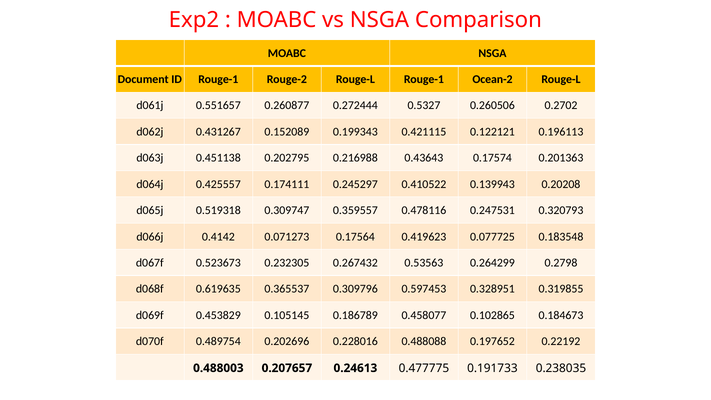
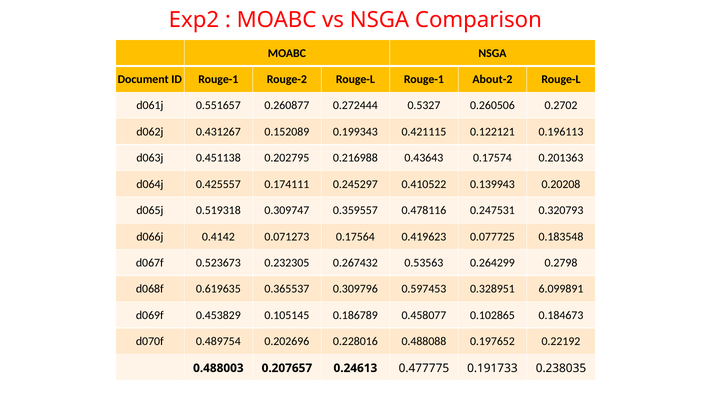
Ocean-2: Ocean-2 -> About-2 (492, 79)
0.319855: 0.319855 -> 6.099891 (561, 289)
